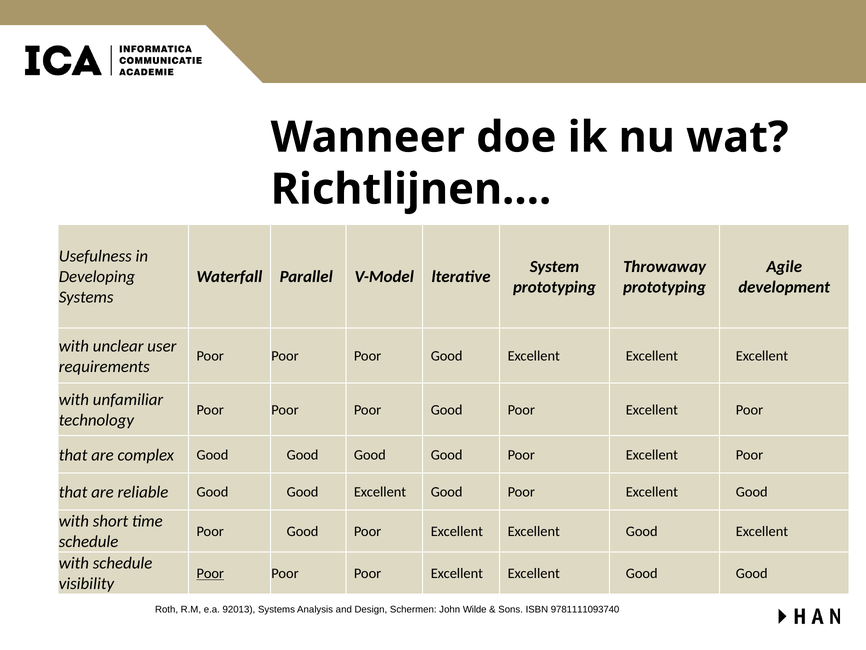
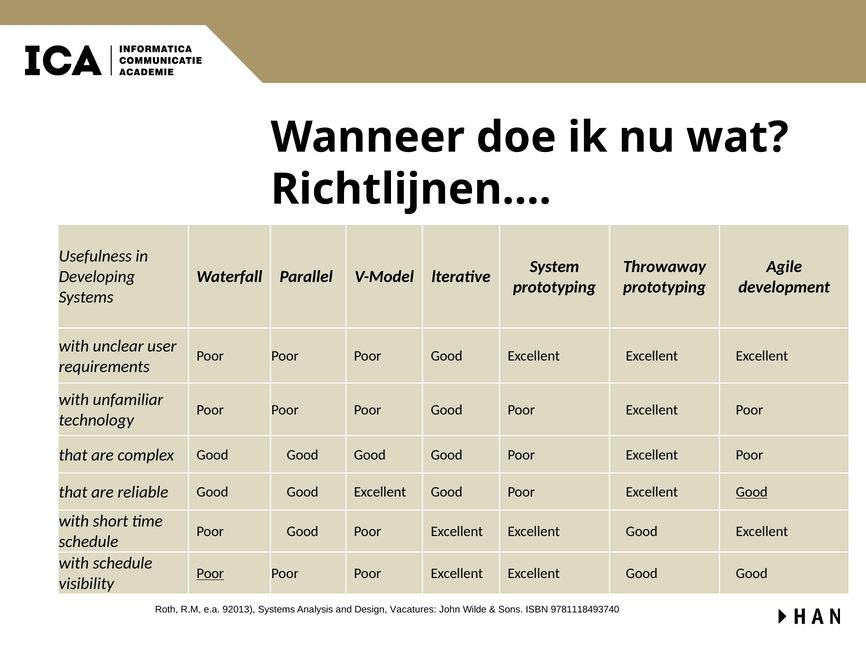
Good underline: none -> present (752, 492)
Schermen: Schermen -> Vacatures (413, 609)
9781111093740: 9781111093740 -> 9781118493740 (585, 609)
